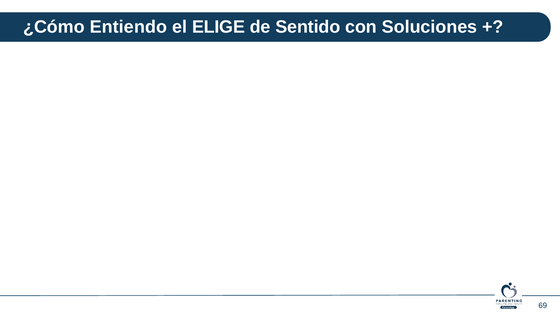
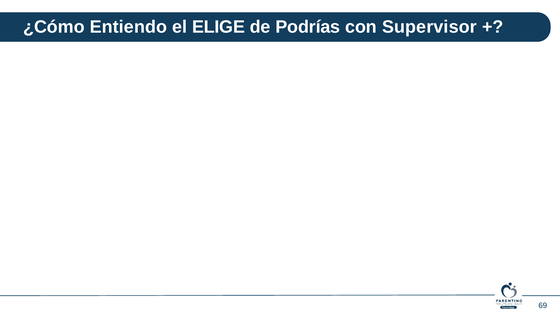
Sentido: Sentido -> Podrías (308, 27)
Soluciones: Soluciones -> Supervisor (429, 27)
